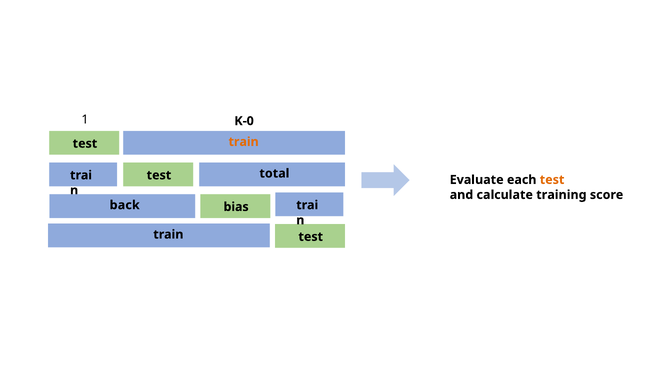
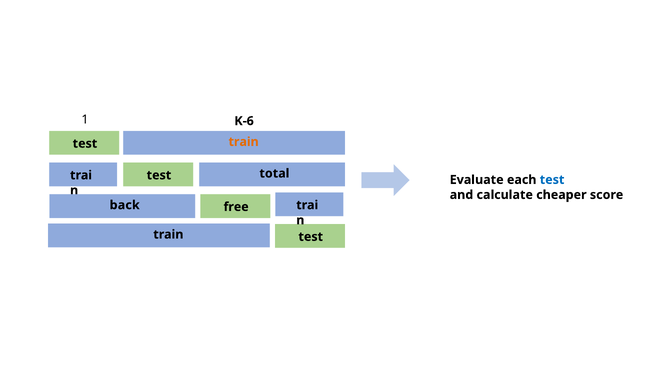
K-0: K-0 -> K-6 (244, 121)
test colour: orange -> blue (552, 180)
training: training -> cheaper (561, 195)
bias: bias -> free (236, 207)
